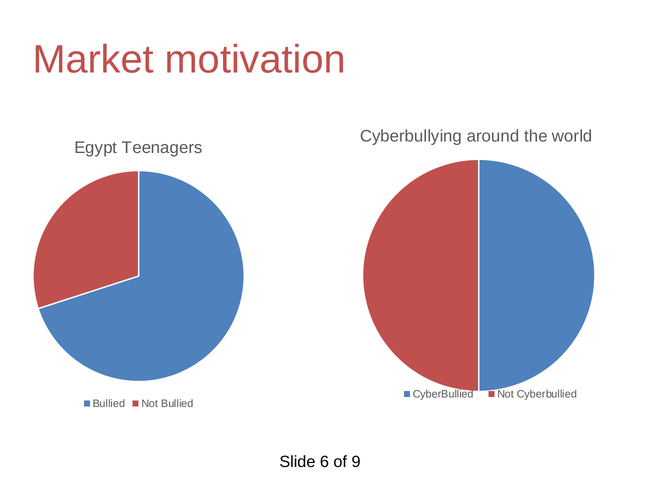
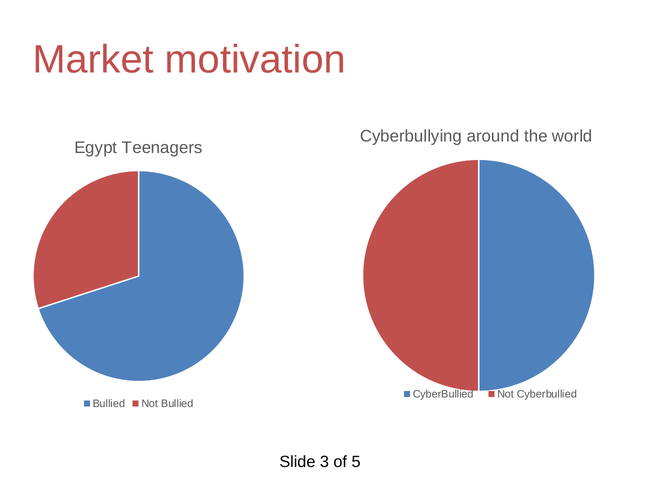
6: 6 -> 3 (324, 463)
9: 9 -> 5 (356, 463)
